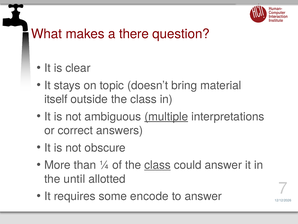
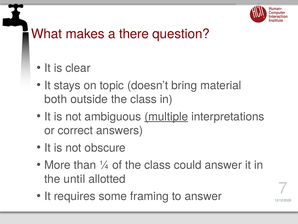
itself: itself -> both (56, 99)
class underline: present -> none (157, 165)
encode: encode -> framing (149, 196)
